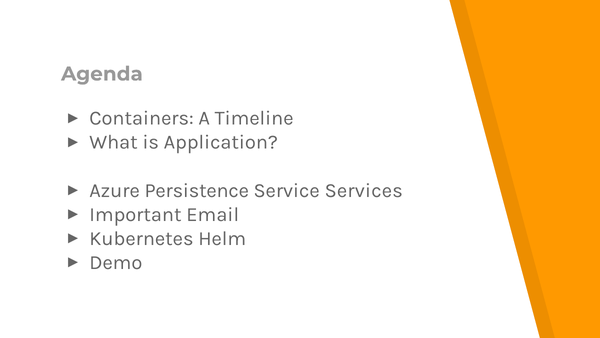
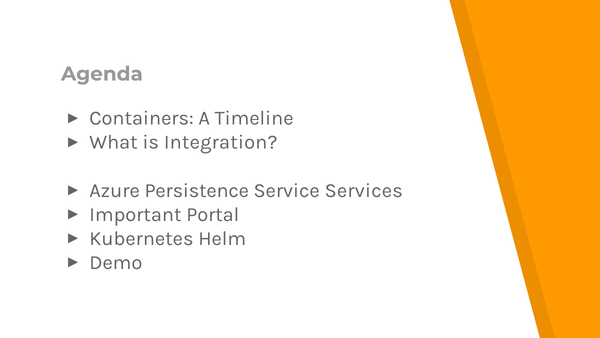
Application: Application -> Integration (221, 142)
Email: Email -> Portal (213, 214)
